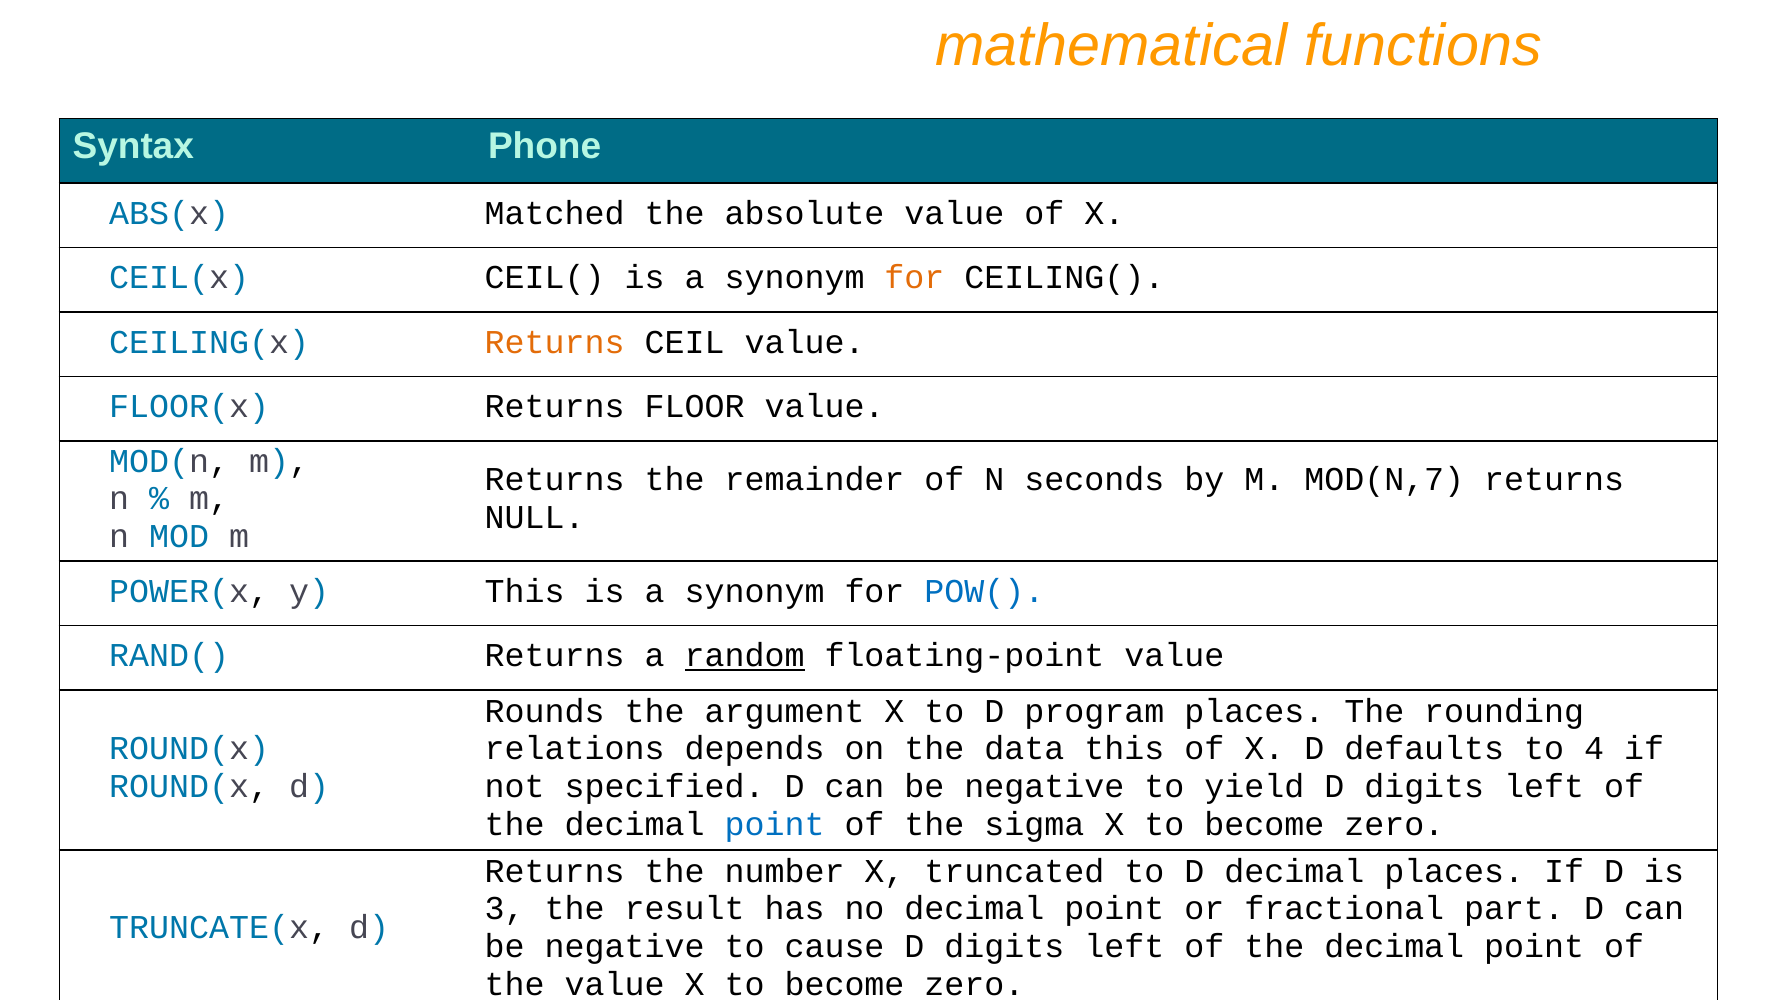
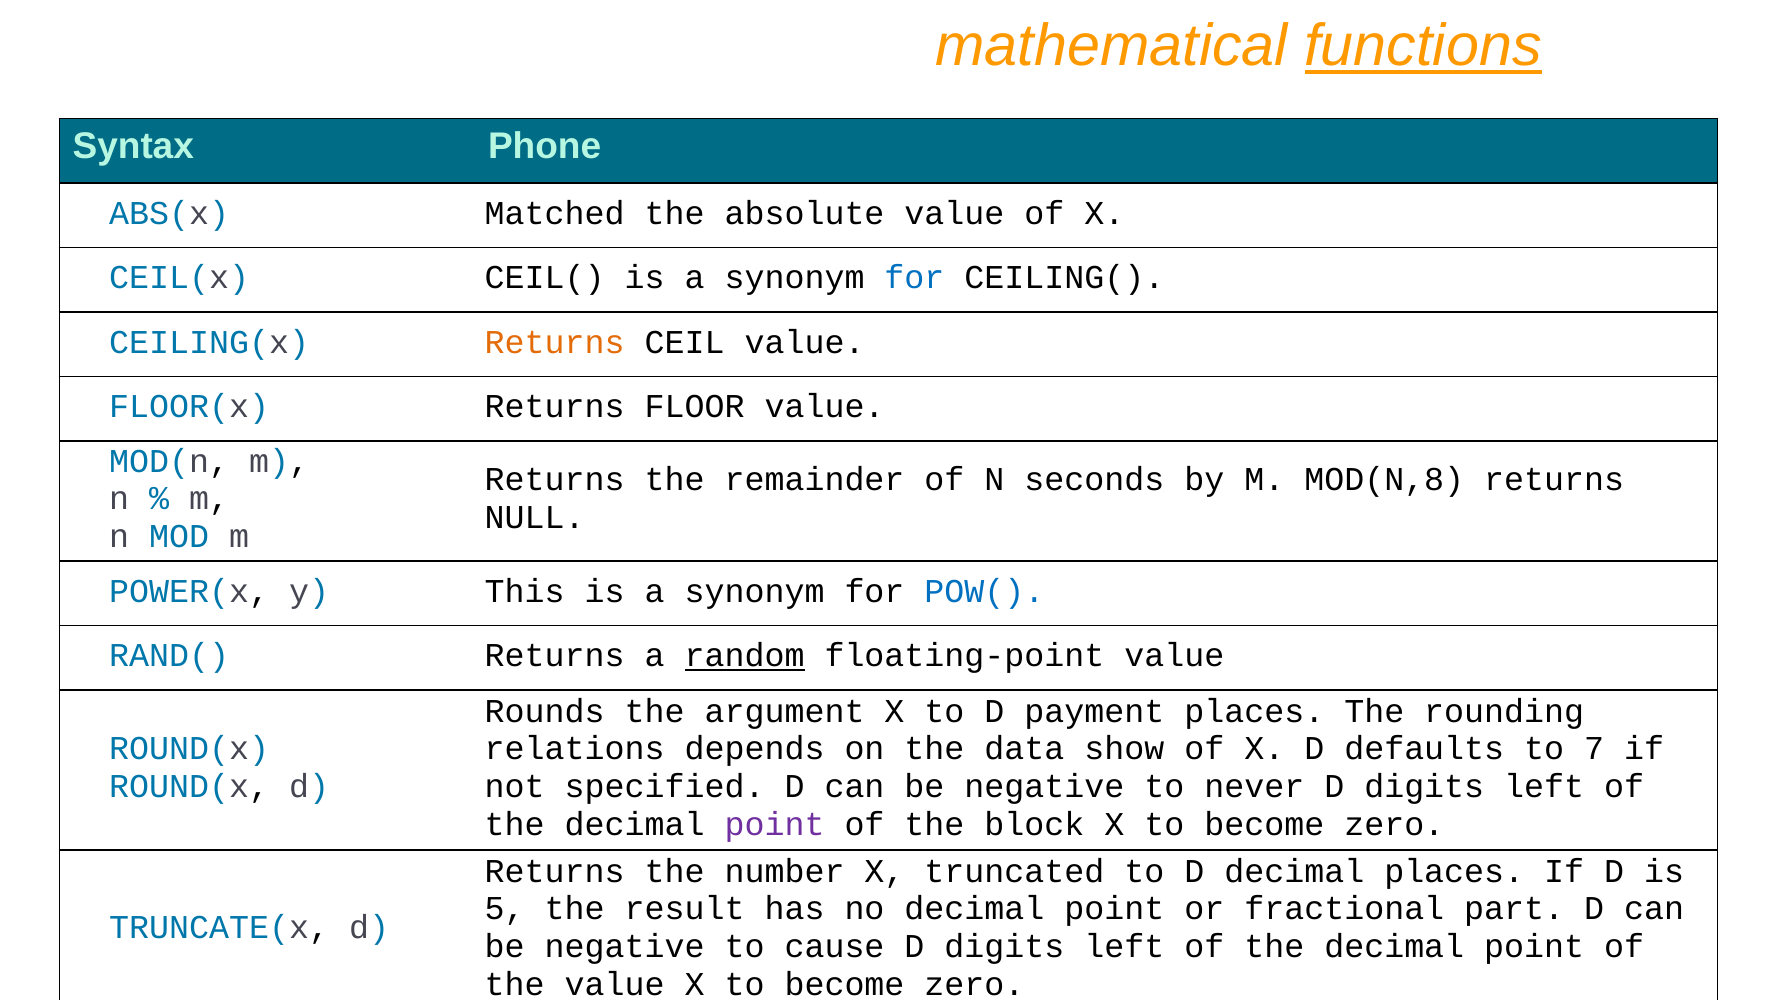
functions underline: none -> present (1423, 46)
for colour: orange -> blue (914, 278)
MOD(N,7: MOD(N,7 -> MOD(N,8 (1384, 480)
program: program -> payment (1094, 711)
data this: this -> show (1124, 749)
4: 4 -> 7 (1594, 749)
yield: yield -> never (1254, 786)
point colour: blue -> purple (775, 824)
sigma: sigma -> block (1034, 824)
3: 3 -> 5 (505, 909)
